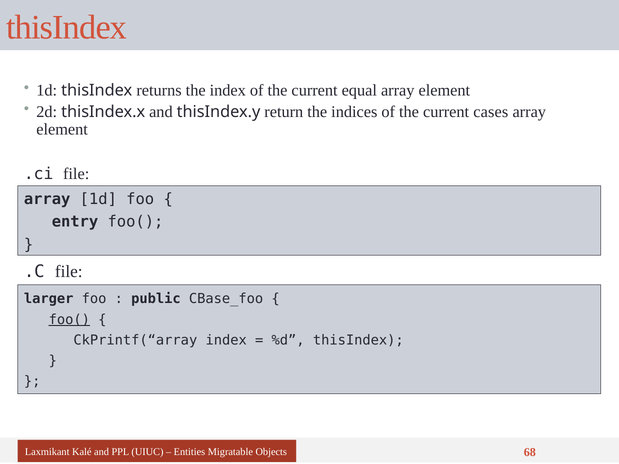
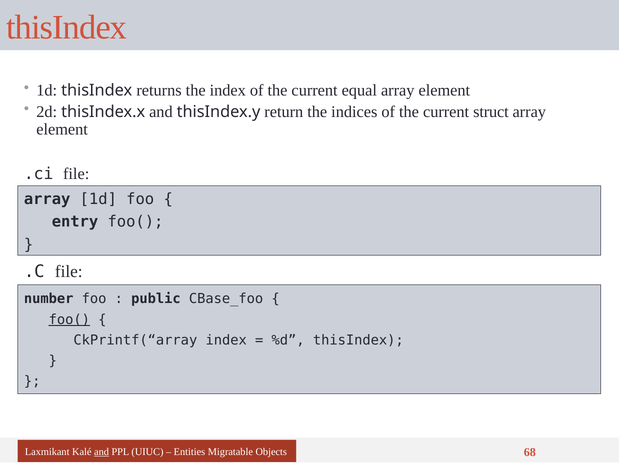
cases: cases -> struct (491, 112)
larger: larger -> number (49, 299)
and underline: none -> present (101, 452)
